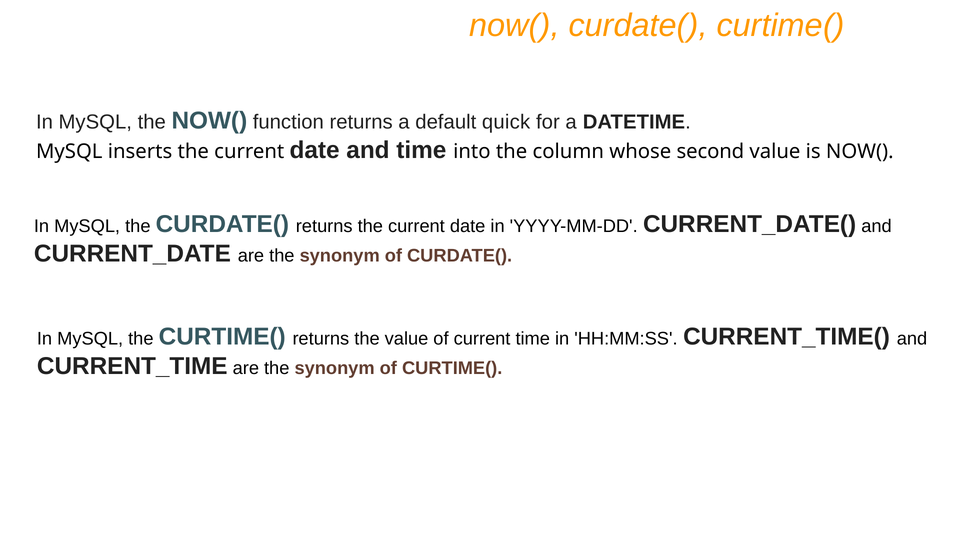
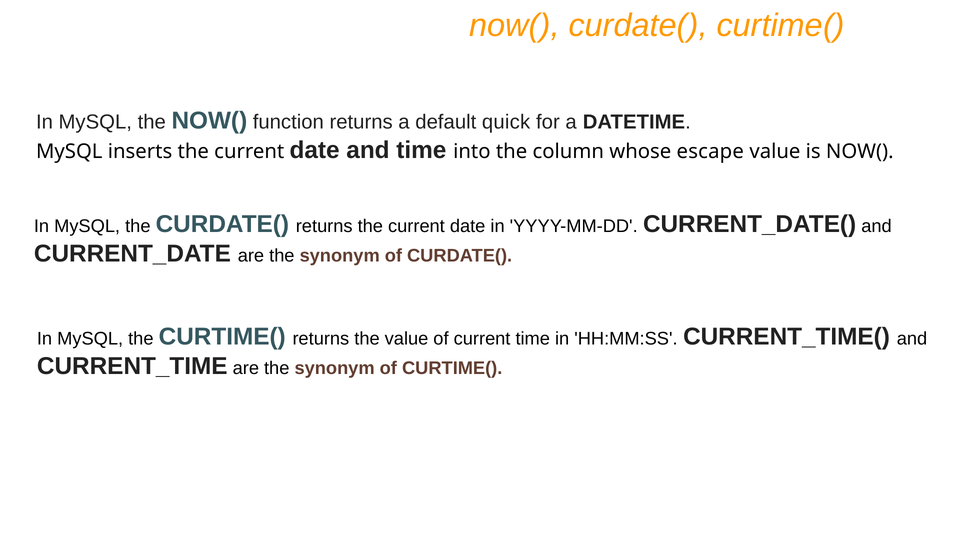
second: second -> escape (710, 151)
